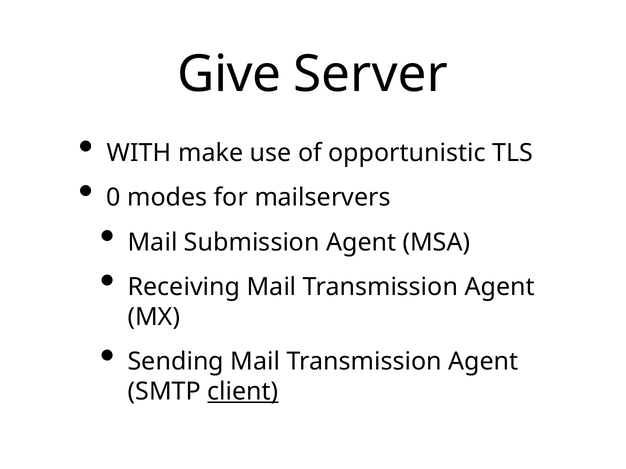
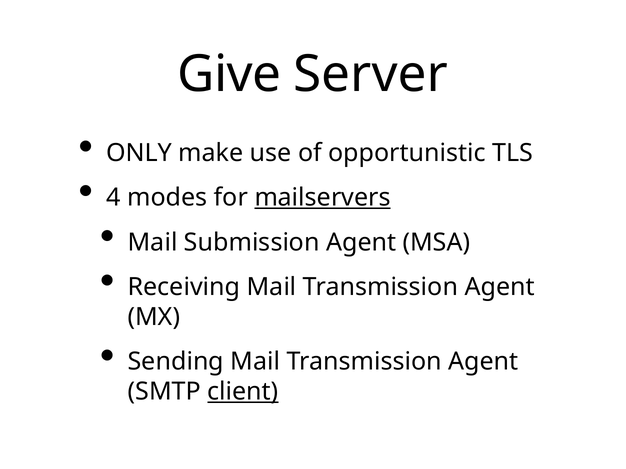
WITH: WITH -> ONLY (139, 153)
0: 0 -> 4 (114, 198)
mailservers underline: none -> present (323, 198)
